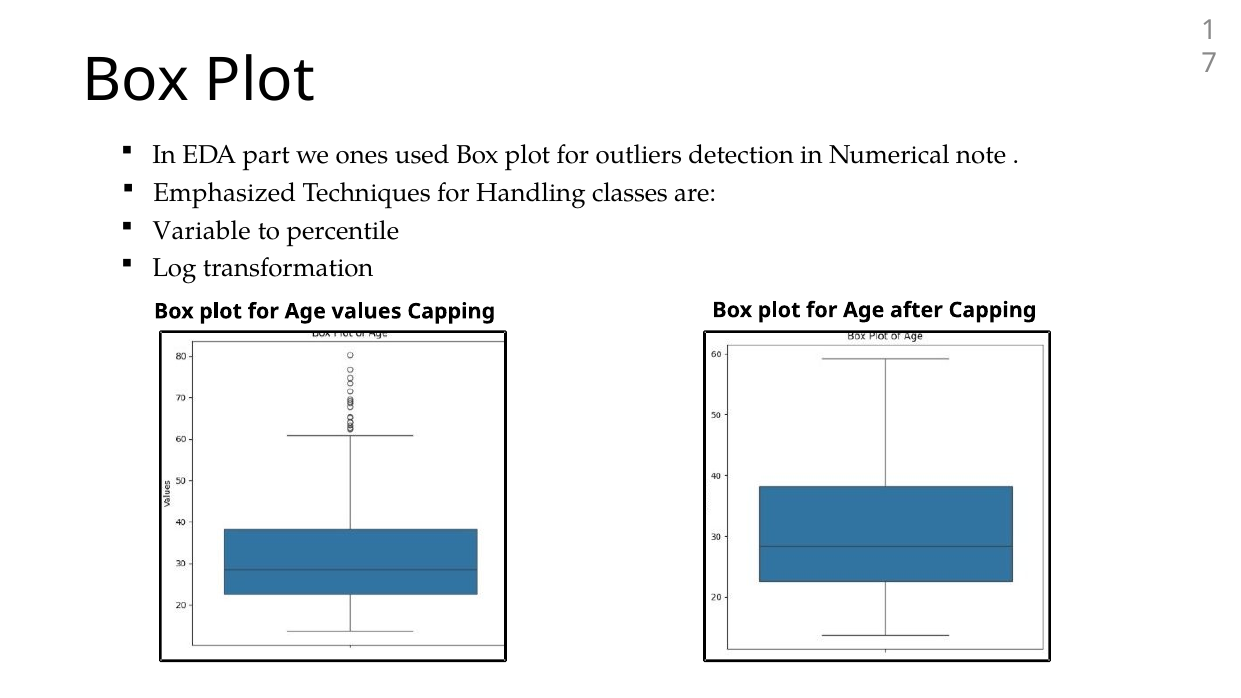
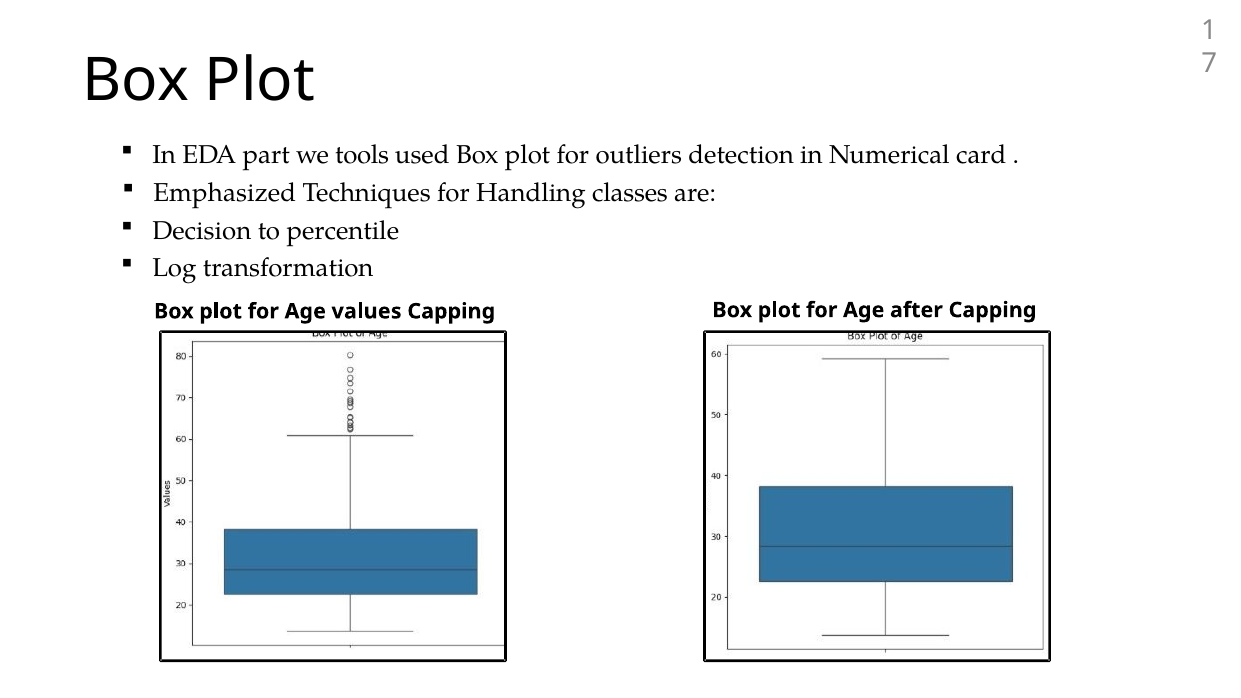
ones: ones -> tools (362, 155)
note: note -> card (981, 155)
Variable: Variable -> Decision (202, 231)
